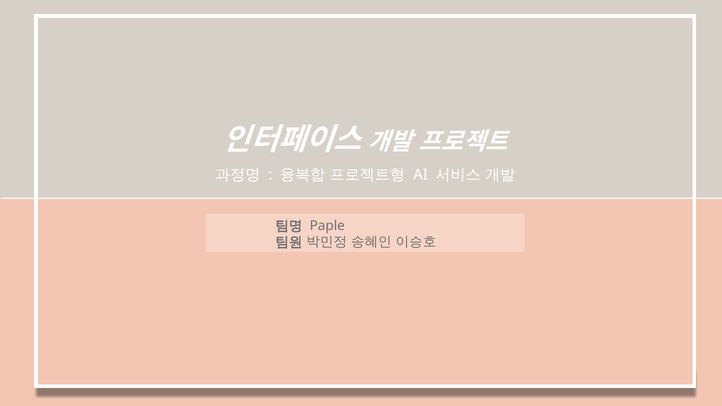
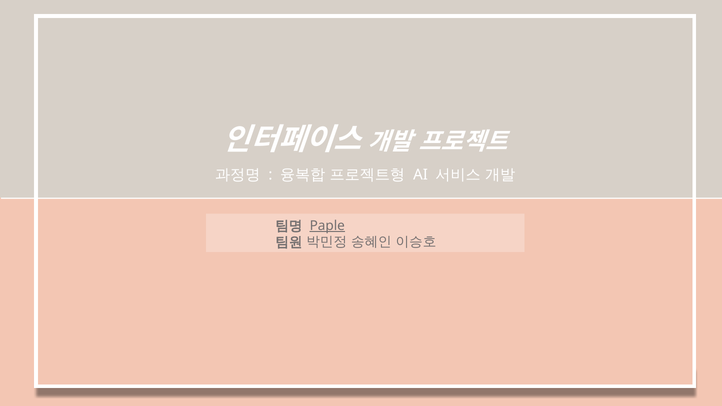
Paple underline: none -> present (327, 226)
